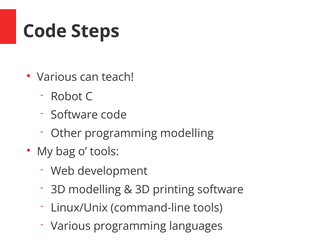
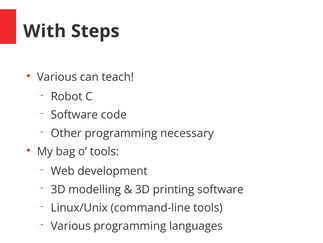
Code: Code -> With (45, 31)
programming modelling: modelling -> necessary (187, 133)
